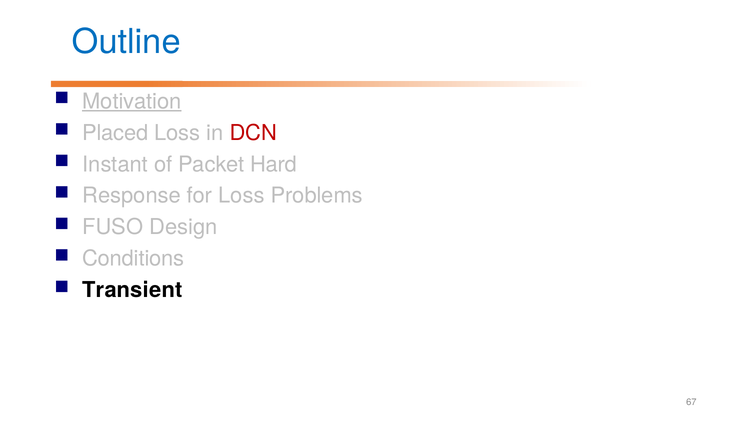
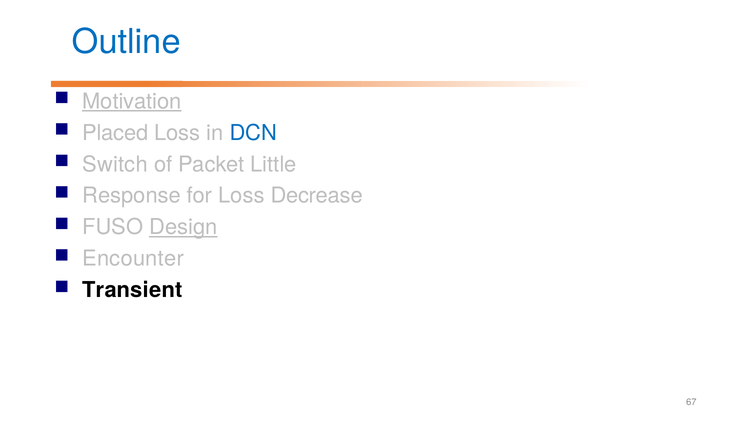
DCN colour: red -> blue (253, 133)
Instant: Instant -> Switch (115, 164)
Hard: Hard -> Little (273, 164)
Problems: Problems -> Decrease (317, 196)
Design underline: none -> present (183, 227)
Conditions: Conditions -> Encounter (133, 259)
